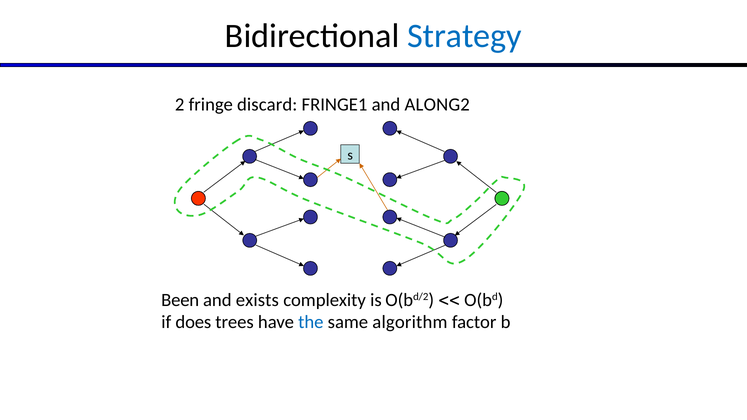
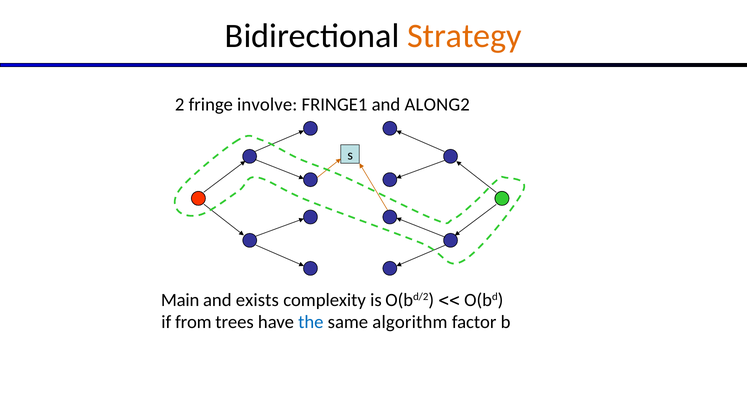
Strategy colour: blue -> orange (464, 36)
discard: discard -> involve (267, 105)
Been: Been -> Main (180, 300)
does: does -> from (193, 322)
